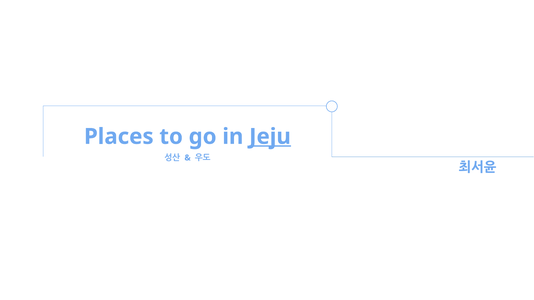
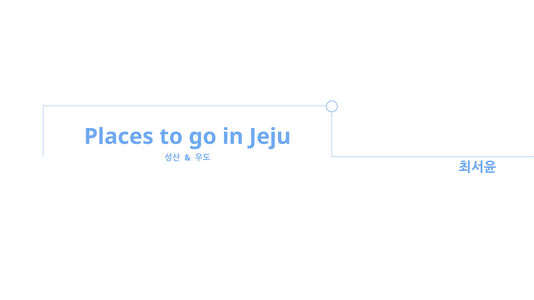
Jeju underline: present -> none (270, 137)
